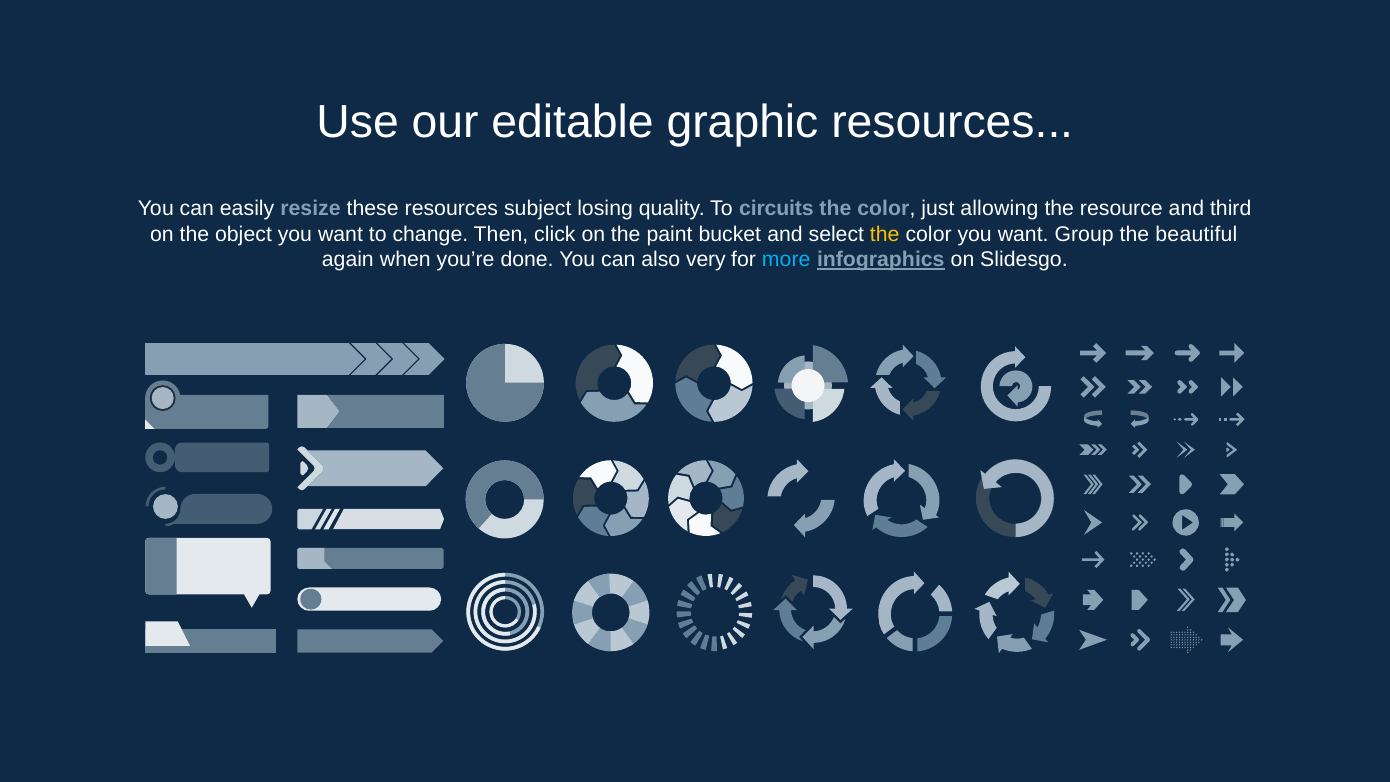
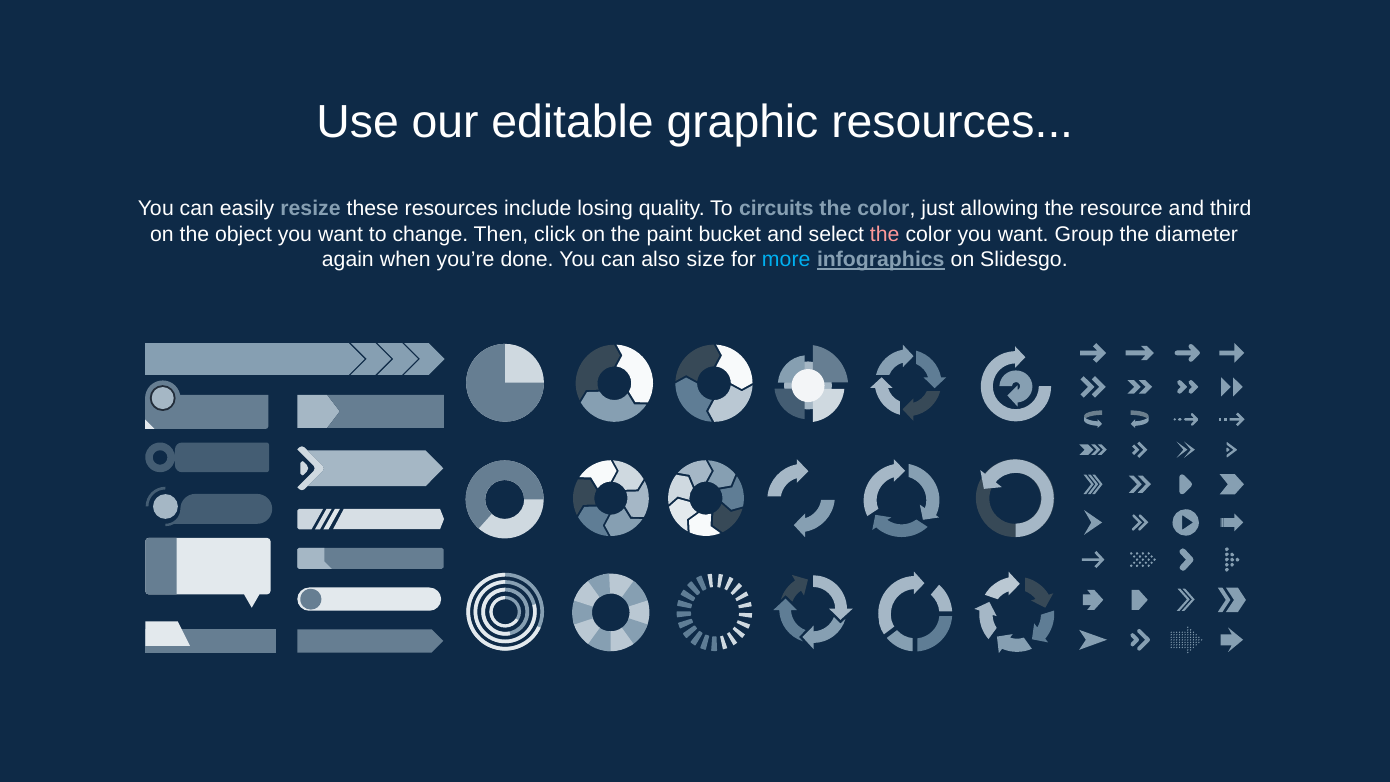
subject: subject -> include (538, 209)
the colour: yellow -> pink (885, 234)
beautiful: beautiful -> diameter (1197, 234)
very: very -> size (706, 260)
